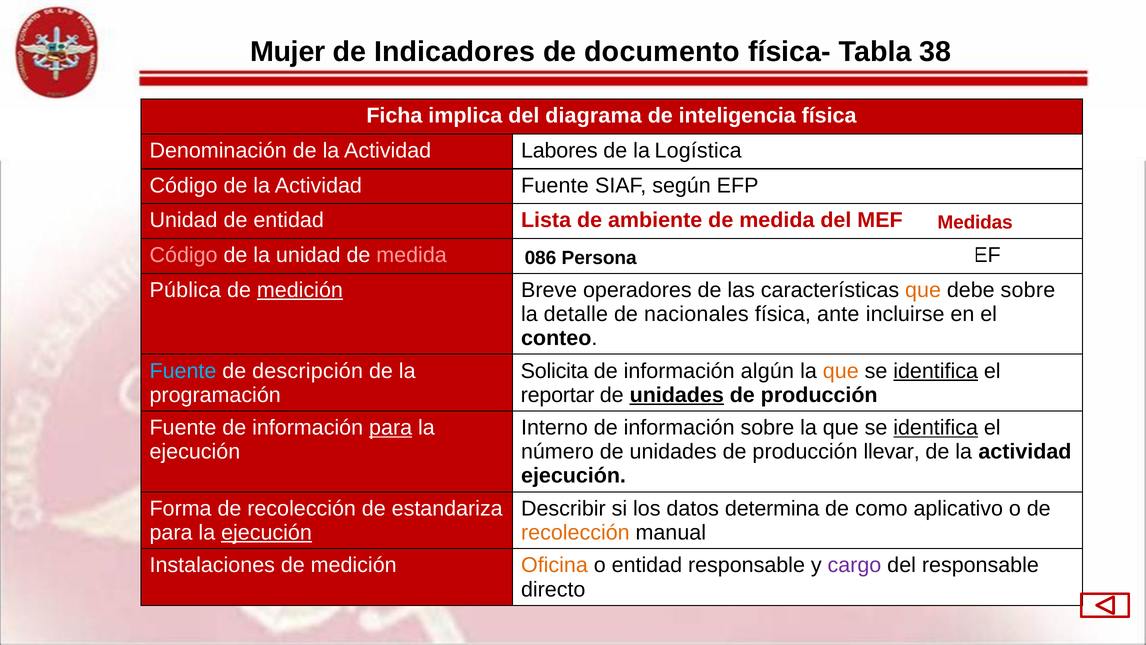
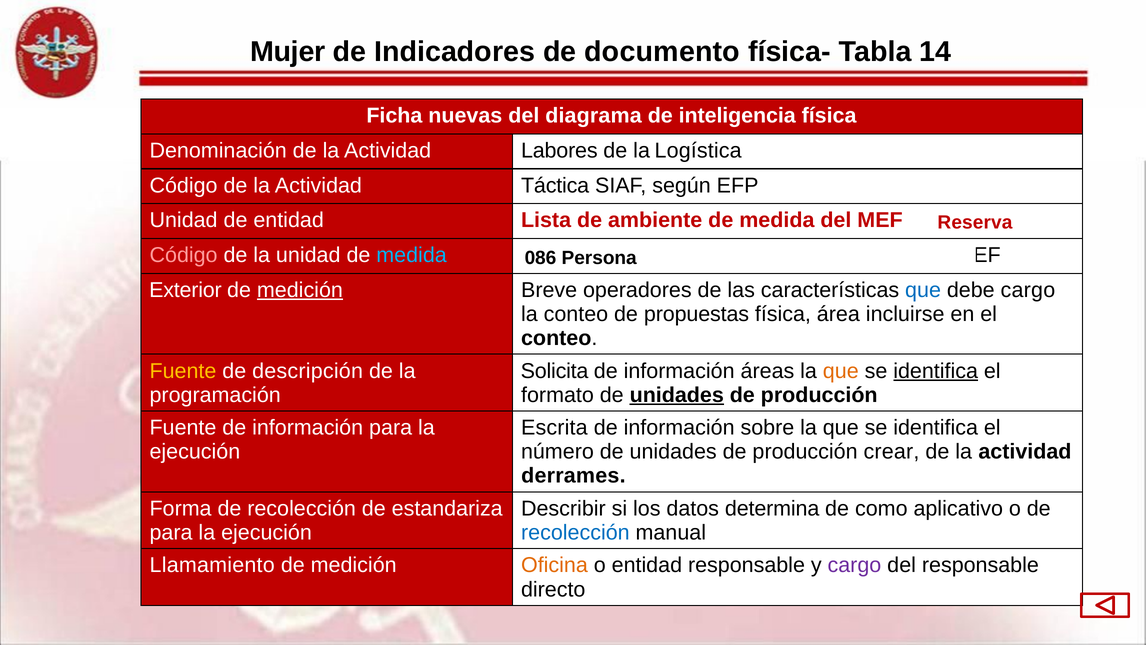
38: 38 -> 14 (935, 52)
implica: implica -> nuevas (465, 116)
Actividad Fuente: Fuente -> Táctica (555, 185)
Medidas: Medidas -> Reserva (975, 223)
medida colour: pink -> light blue (412, 255)
Pública: Pública -> Exterior (185, 290)
que colour: orange -> blue (923, 290)
debe sobre: sobre -> cargo (1028, 290)
la detalle: detalle -> conteo (576, 314)
nacionales: nacionales -> propuestas (697, 314)
ante: ante -> área (838, 314)
Fuente colour: light blue -> yellow (183, 371)
algún: algún -> áreas (767, 371)
reportar: reportar -> formato (557, 395)
para underline: present -> none (391, 427)
Interno: Interno -> Escrita (554, 427)
identifica underline: present -> none (936, 427)
llevar: llevar -> crear (891, 452)
ejecución: ejecución -> derrames (573, 476)
ejecución underline: present -> none (267, 532)
recolección colour: orange -> blue (575, 532)
Instalaciones: Instalaciones -> Llamamiento (212, 565)
